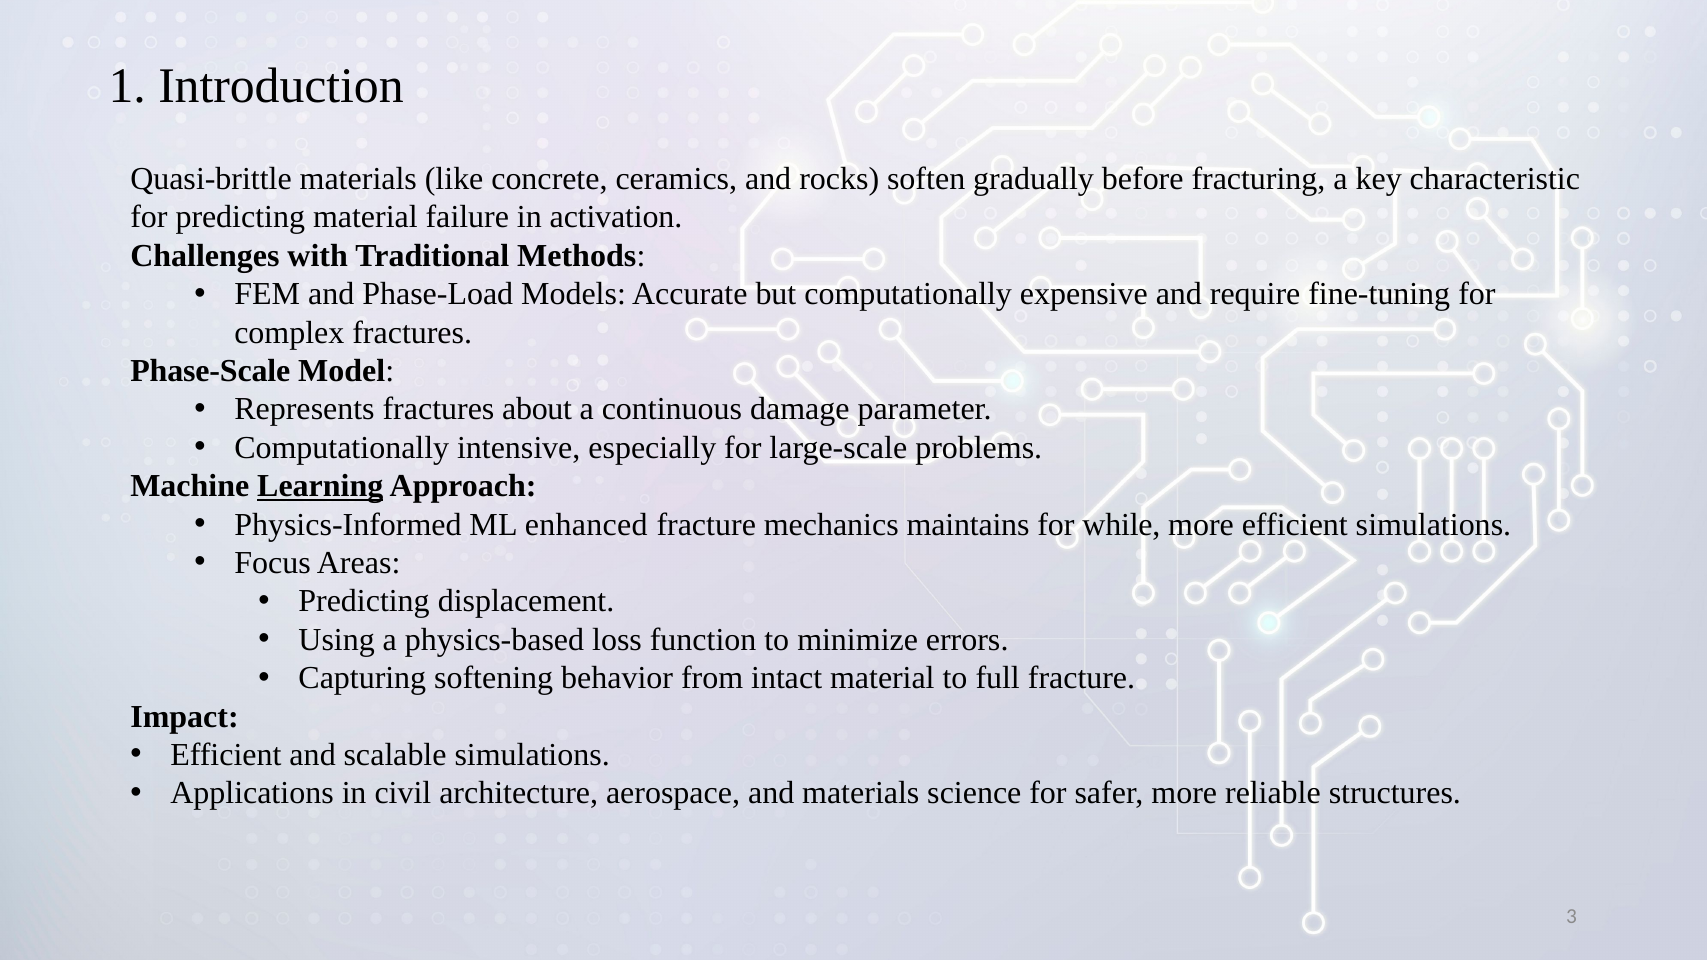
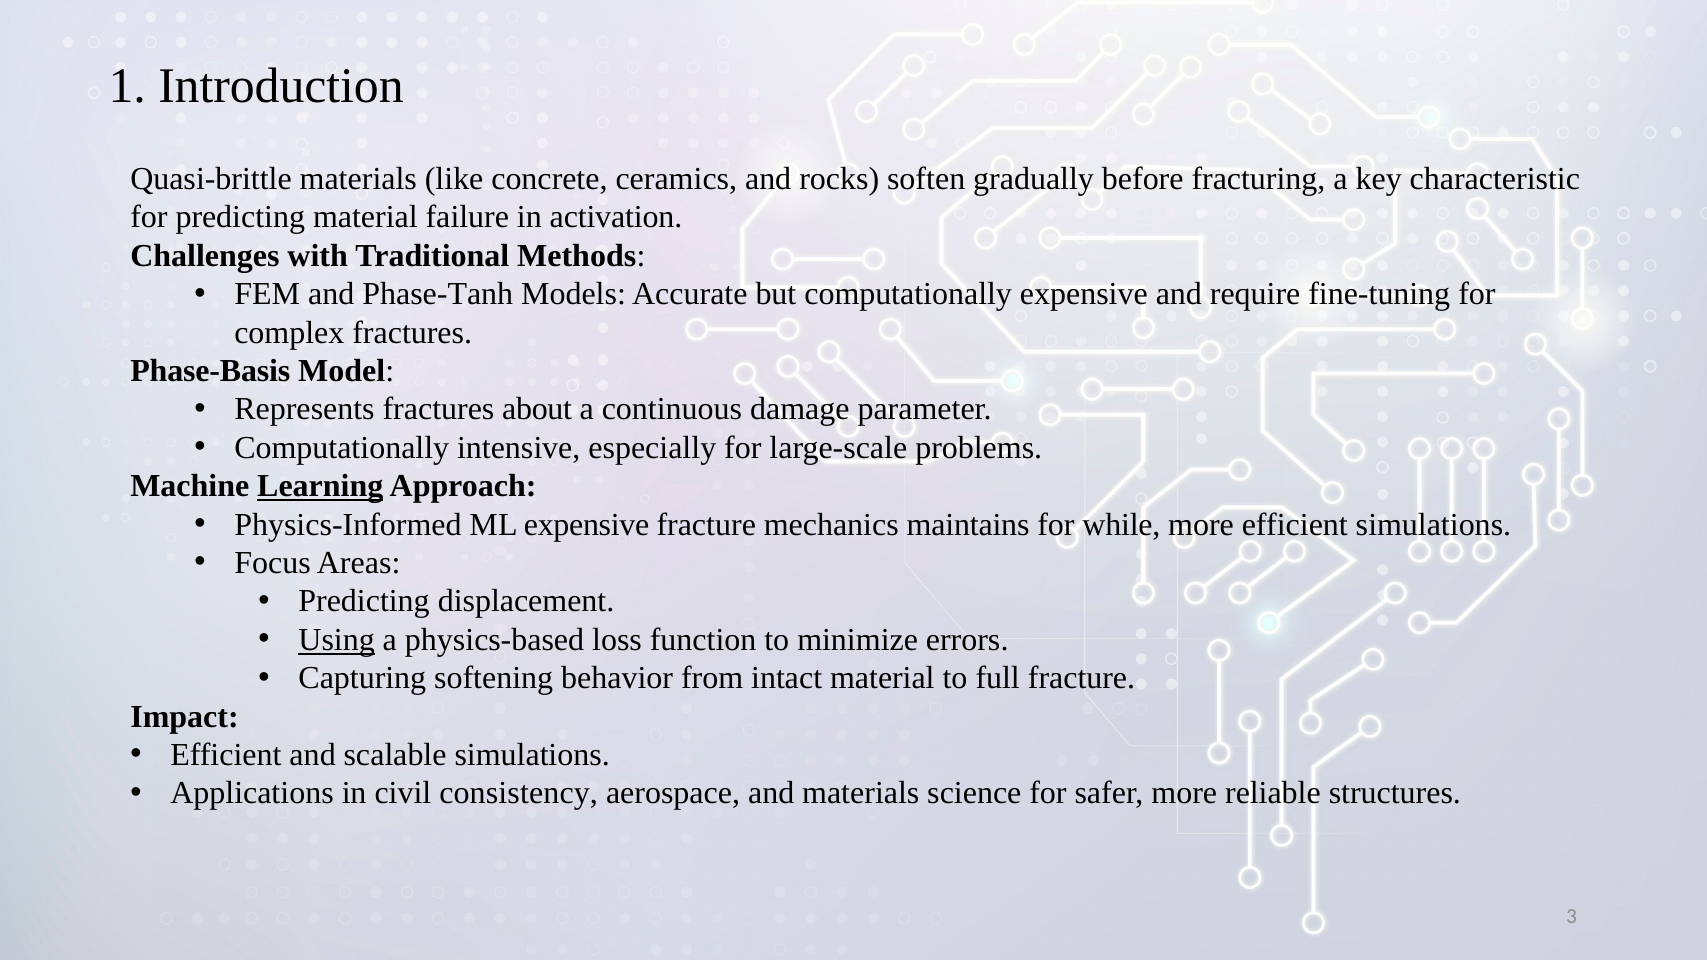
Phase-Load: Phase-Load -> Phase-Tanh (438, 294)
Phase-Scale: Phase-Scale -> Phase-Basis (210, 371)
ML enhanced: enhanced -> expensive (587, 525)
Using underline: none -> present (337, 640)
architecture: architecture -> consistency (519, 794)
